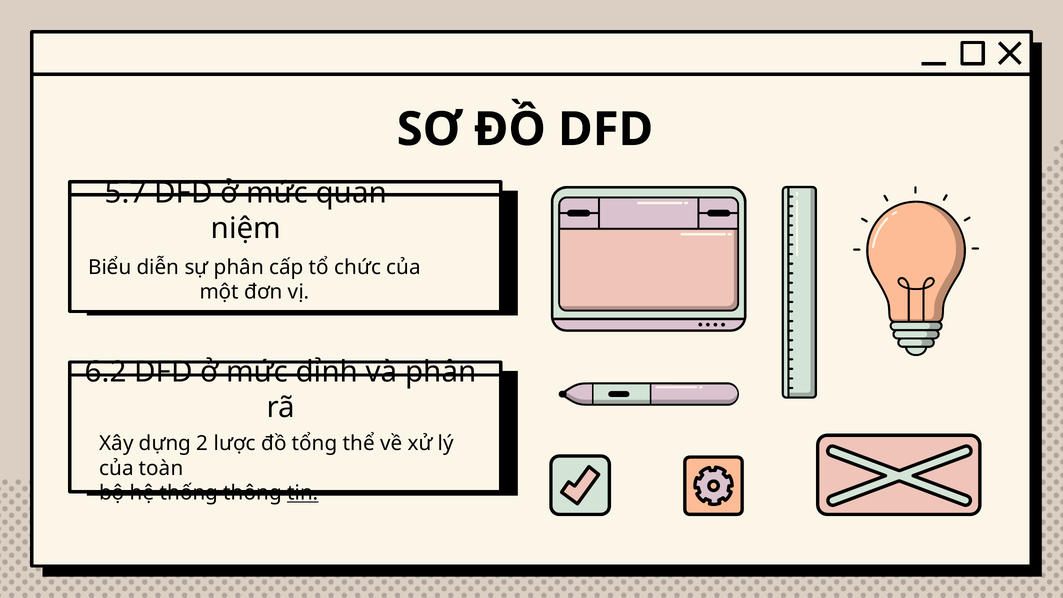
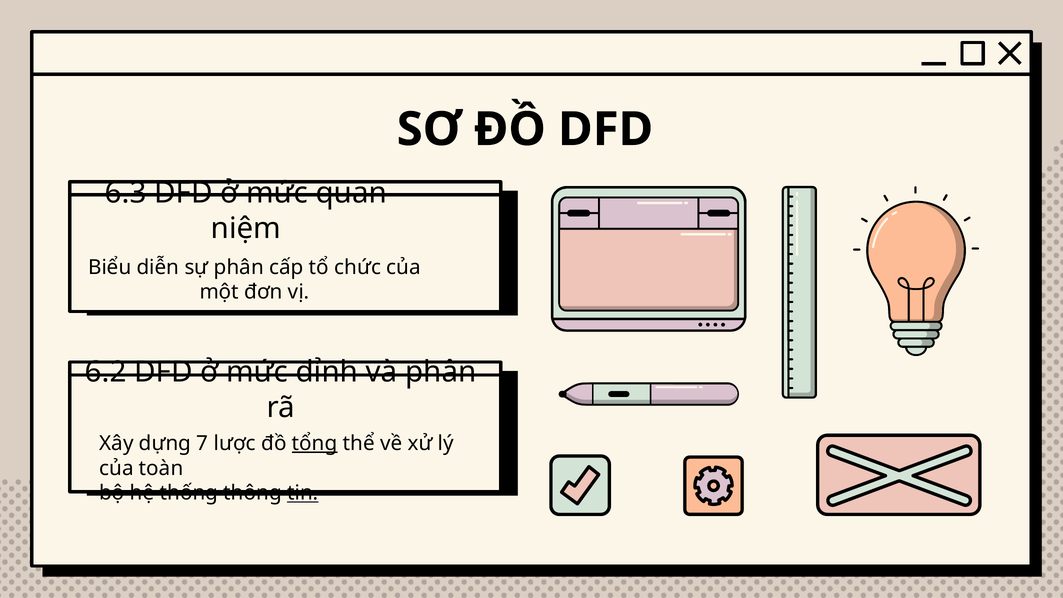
5.7: 5.7 -> 6.3 (126, 193)
2: 2 -> 7 (202, 443)
tổng underline: none -> present (315, 443)
